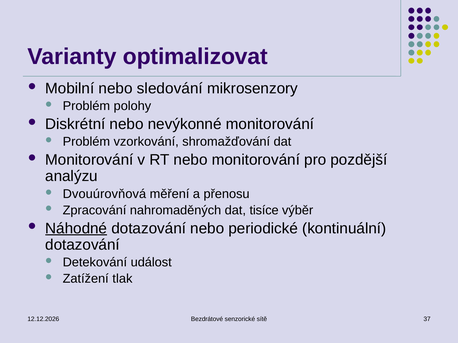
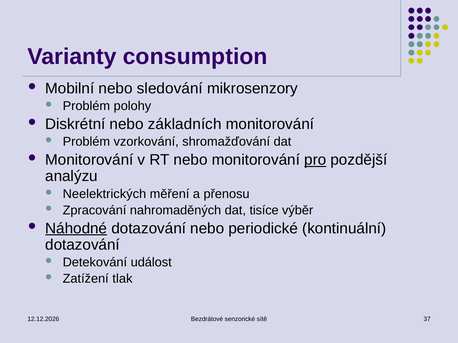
optimalizovat: optimalizovat -> consumption (195, 57)
nevýkonné: nevýkonné -> základních (185, 124)
pro underline: none -> present (315, 160)
Dvouúrovňová: Dvouúrovňová -> Neelektrických (104, 194)
